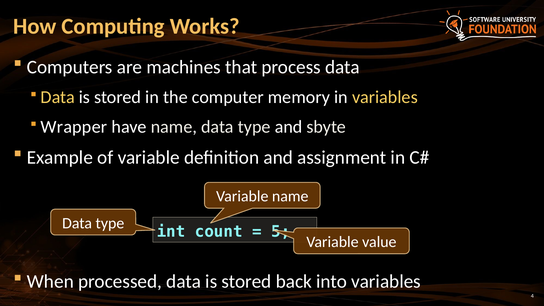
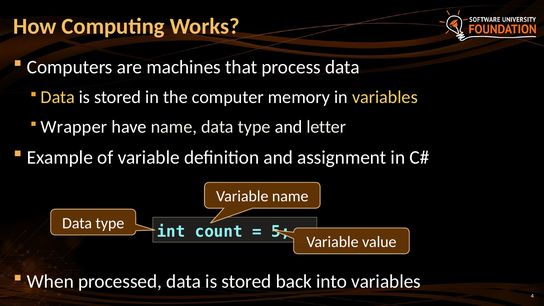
sbyte: sbyte -> letter (326, 127)
